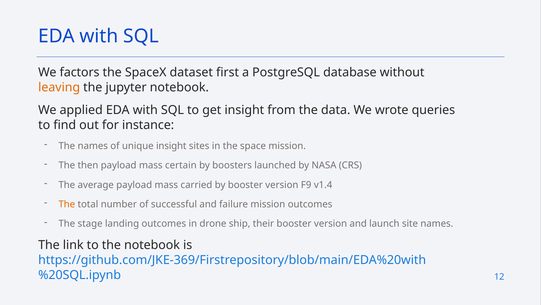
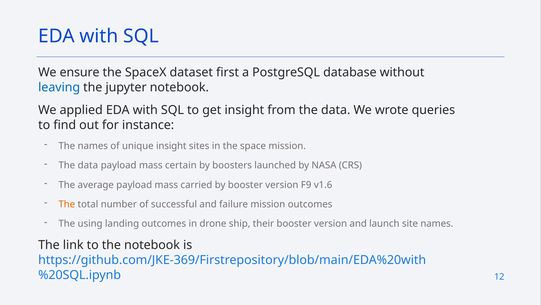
factors: factors -> ensure (80, 72)
leaving colour: orange -> blue (59, 87)
then: then -> data (88, 165)
v1.4: v1.4 -> v1.6 (323, 184)
stage: stage -> using (90, 223)
